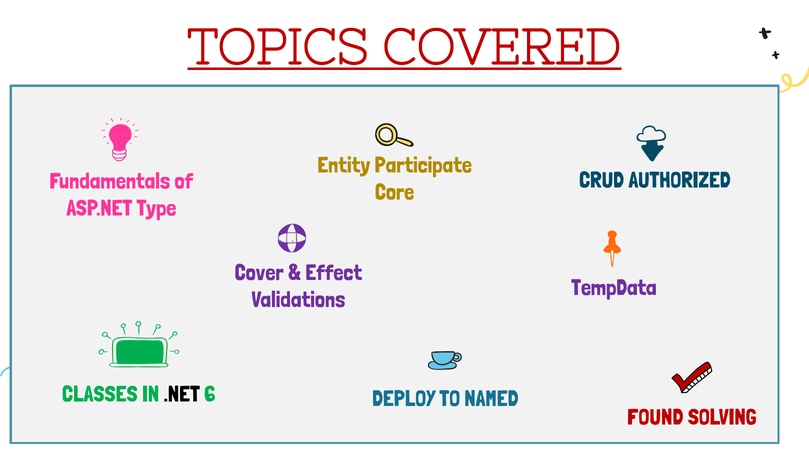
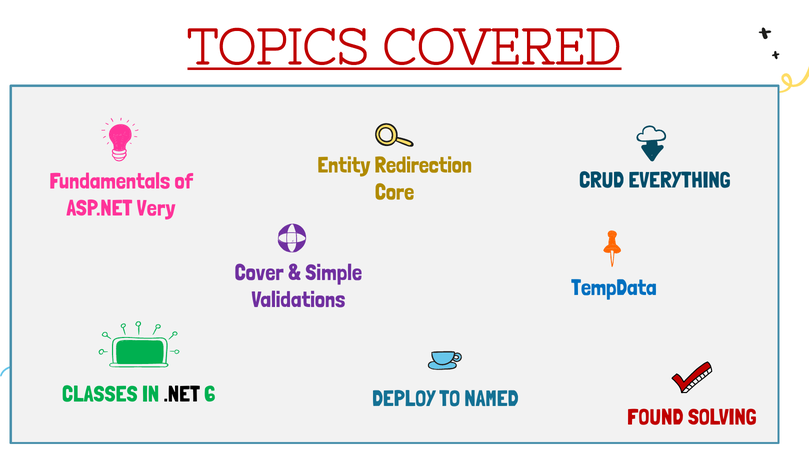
Participate: Participate -> Redirection (423, 165)
AUTHORIZED: AUTHORIZED -> EVERYTHING (680, 180)
Type: Type -> Very (156, 208)
Effect: Effect -> Simple (334, 273)
TempData colour: purple -> blue (614, 288)
